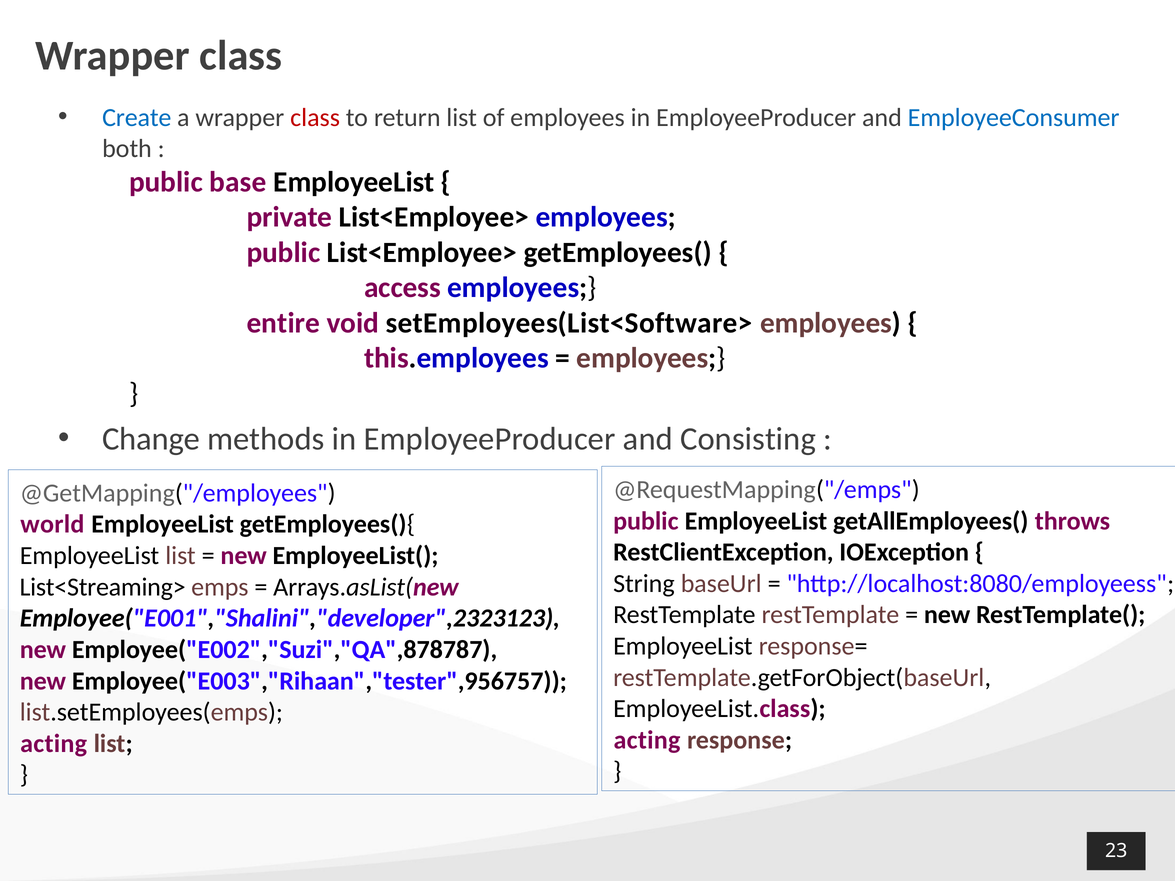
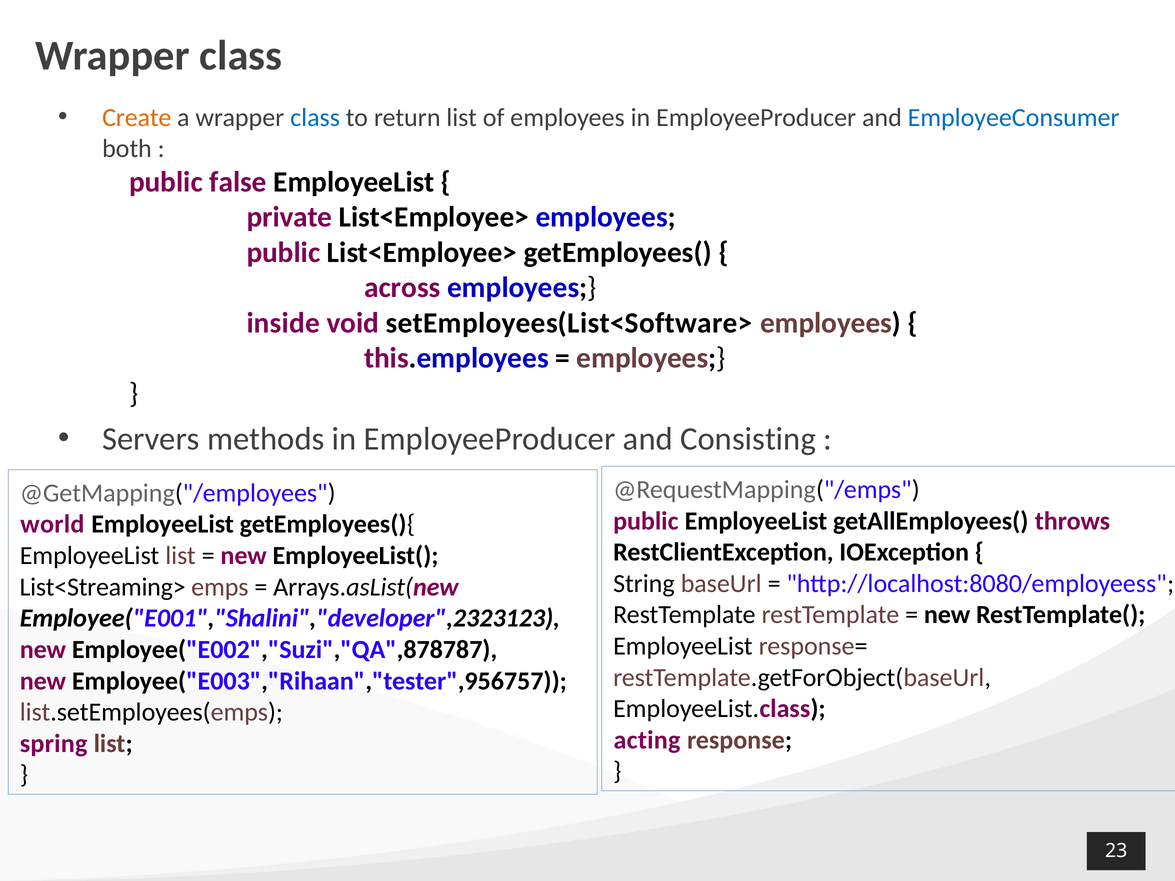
Create colour: blue -> orange (137, 117)
class colour: red -> blue (315, 117)
base: base -> false (238, 182)
access: access -> across (402, 288)
entire: entire -> inside (283, 323)
Change: Change -> Servers (151, 439)
acting: acting -> spring (54, 744)
